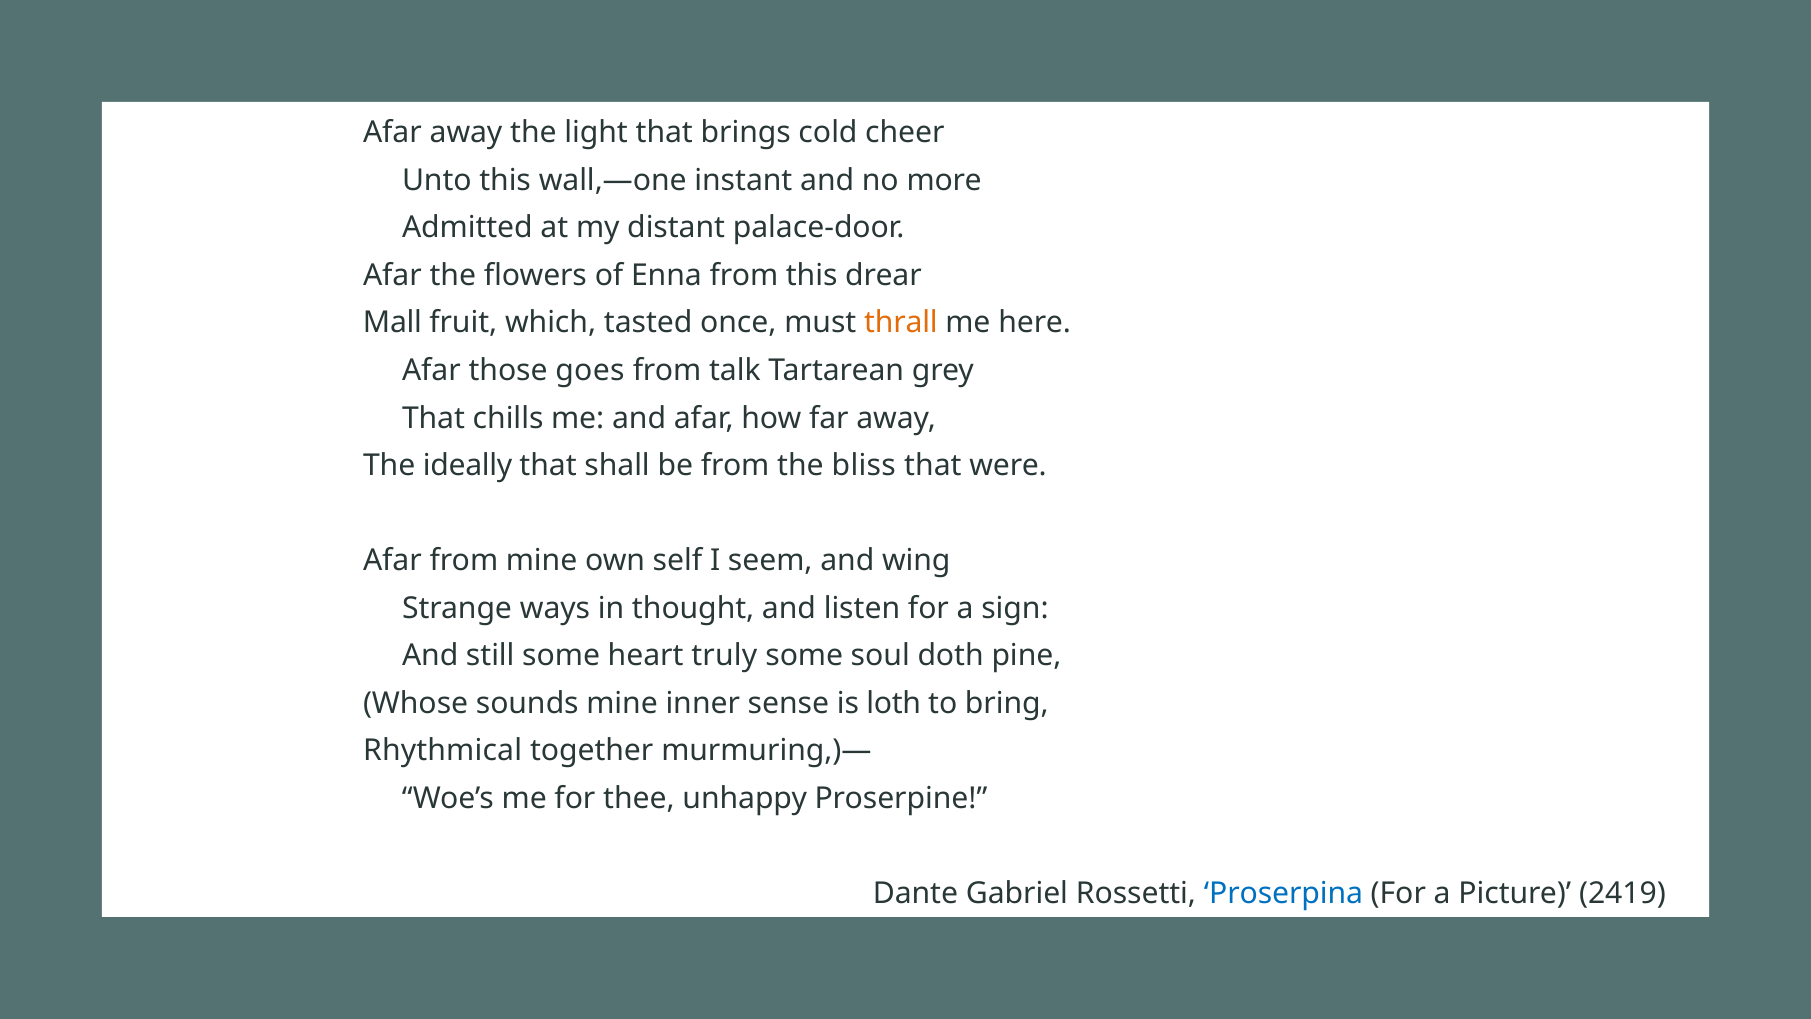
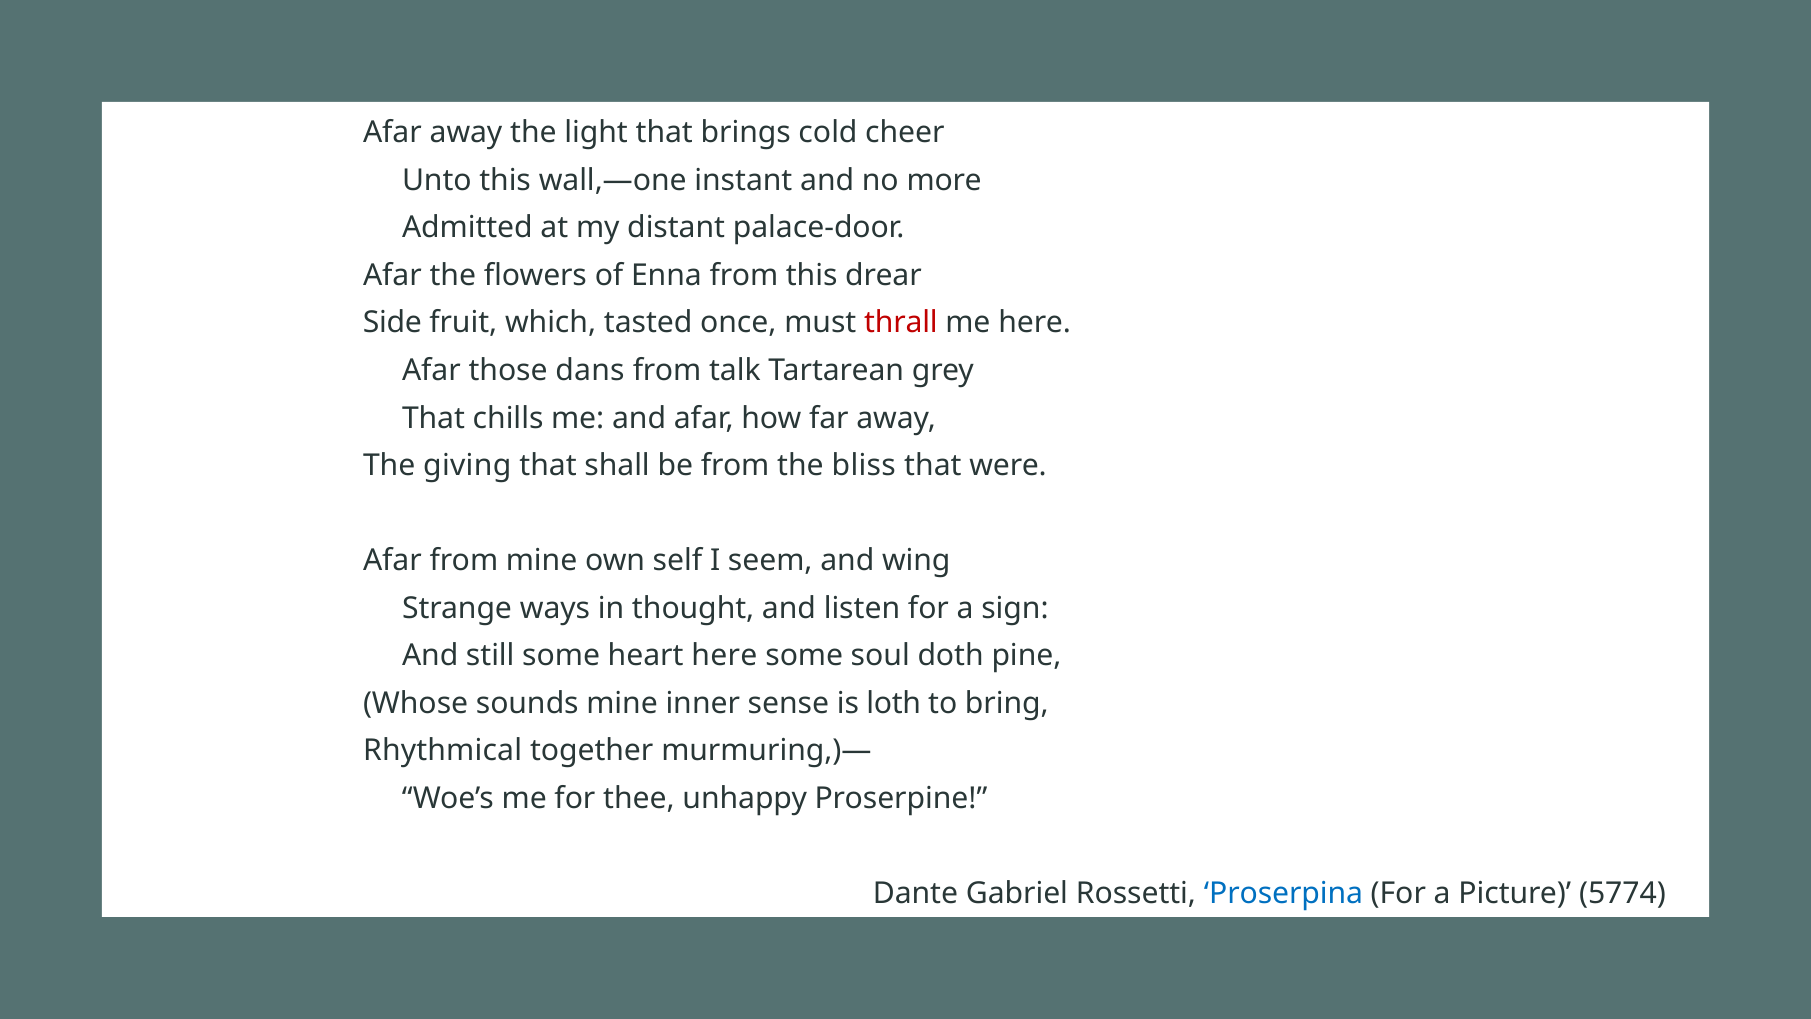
Mall: Mall -> Side (392, 323)
thrall colour: orange -> red (901, 323)
goes: goes -> dans (590, 370)
ideally: ideally -> giving (467, 465)
heart truly: truly -> here (724, 656)
2419: 2419 -> 5774 (1622, 893)
